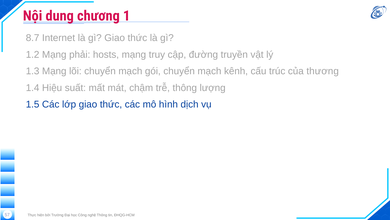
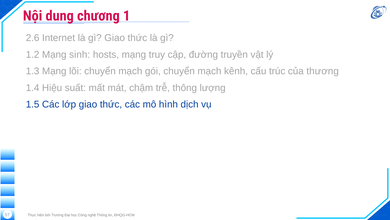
8.7: 8.7 -> 2.6 (33, 38)
phải: phải -> sinh (80, 54)
